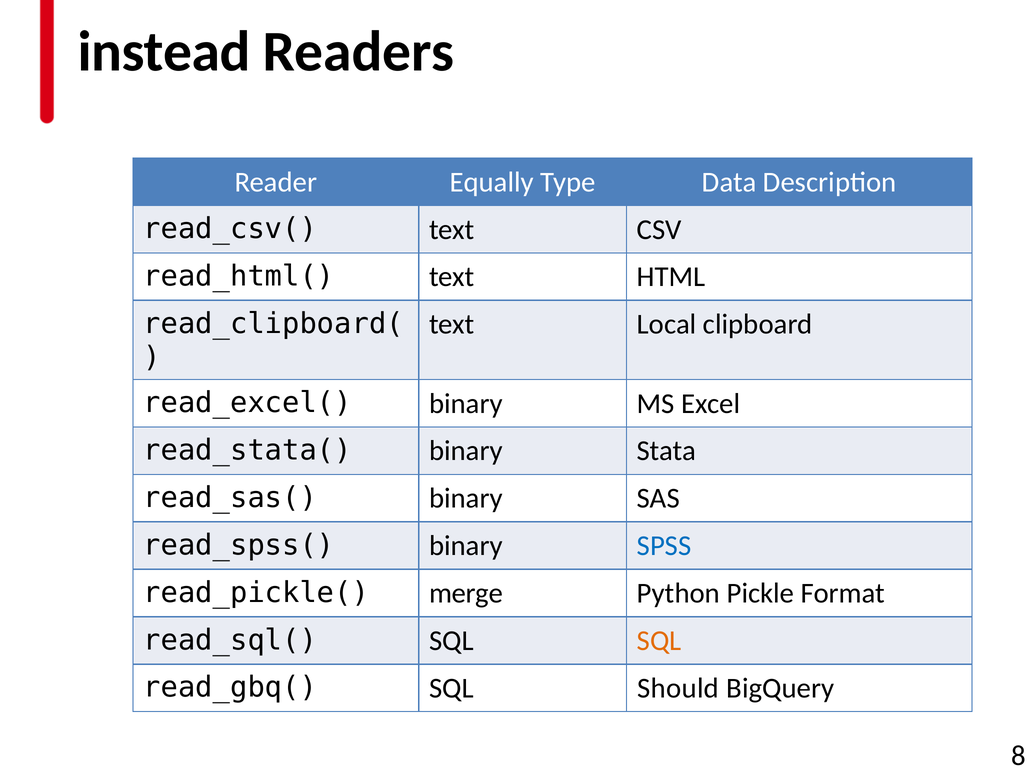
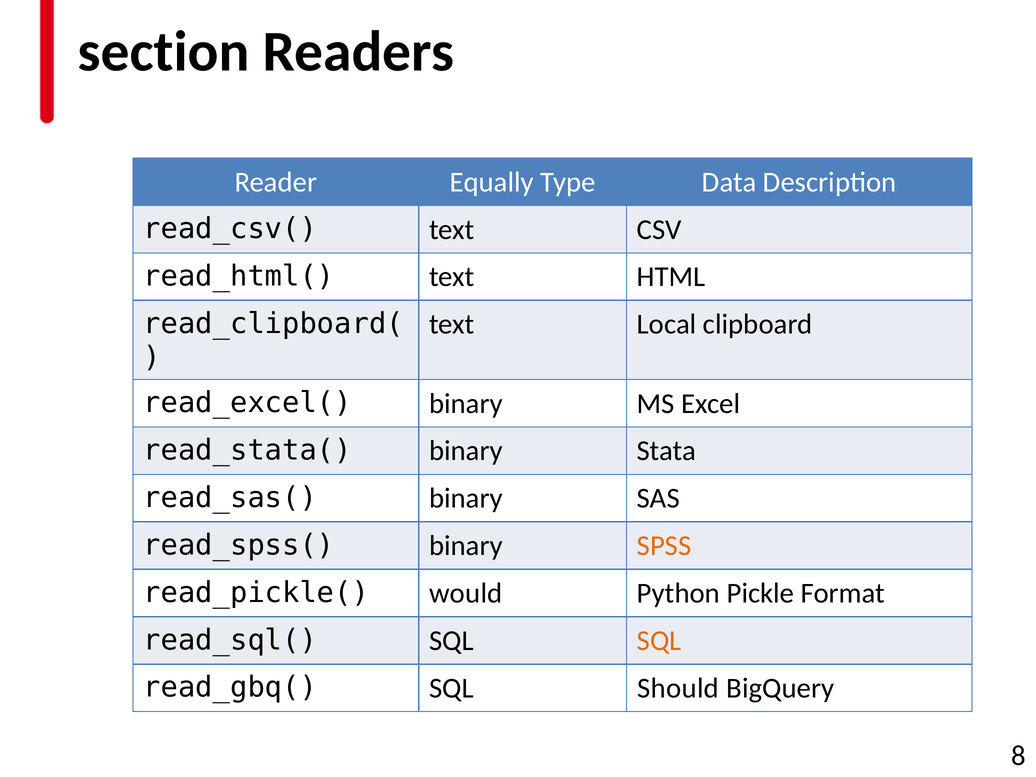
instead: instead -> section (164, 52)
SPSS colour: blue -> orange (664, 546)
merge: merge -> would (466, 593)
